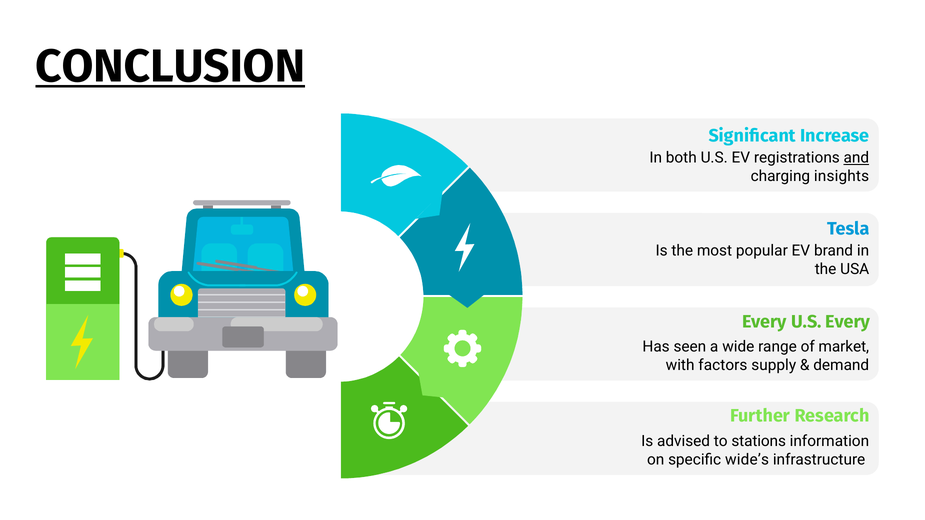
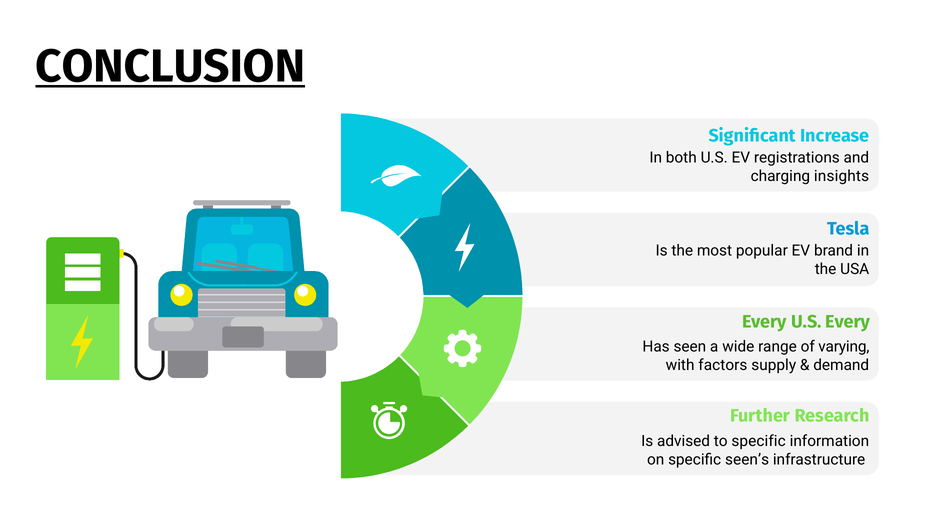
and underline: present -> none (856, 158)
market: market -> varying (844, 347)
to stations: stations -> specific (759, 442)
wide’s: wide’s -> seen’s (747, 460)
